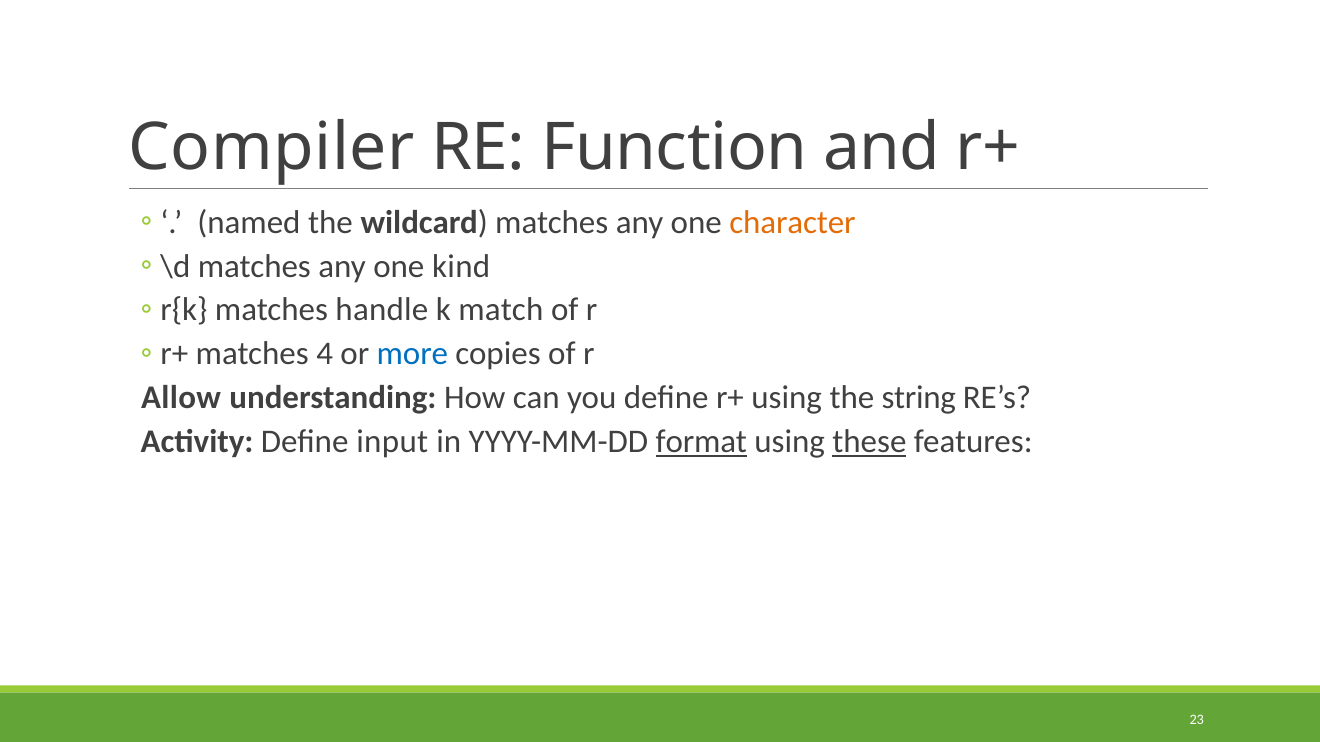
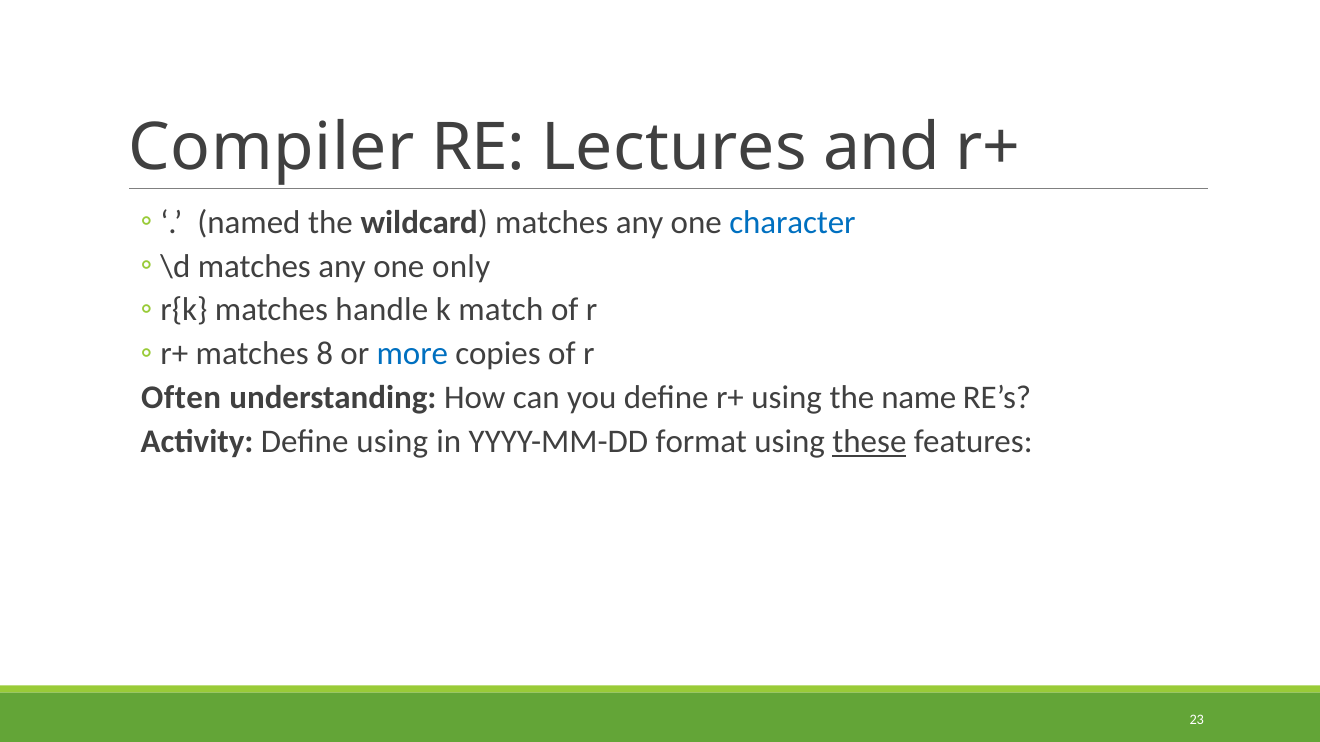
Function: Function -> Lectures (674, 148)
character colour: orange -> blue (792, 222)
kind: kind -> only (461, 266)
4: 4 -> 8 (325, 354)
Allow: Allow -> Often (181, 398)
string: string -> name (919, 398)
Define input: input -> using (392, 442)
format underline: present -> none (701, 442)
